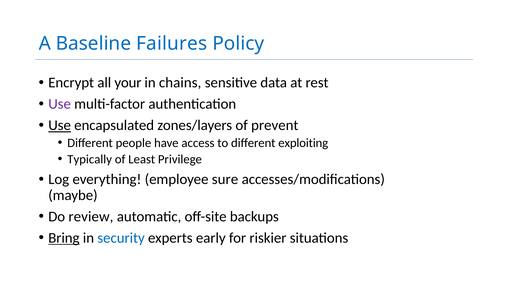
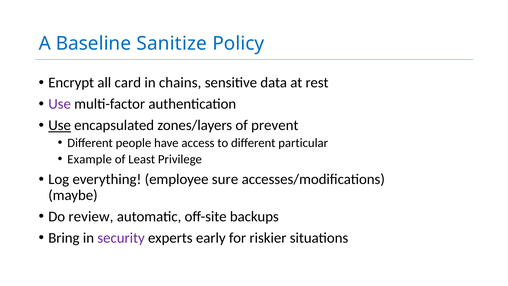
Failures: Failures -> Sanitize (172, 44)
your: your -> card (128, 83)
exploiting: exploiting -> particular (303, 143)
Typically: Typically -> Example (90, 159)
Bring underline: present -> none (64, 238)
security colour: blue -> purple (121, 238)
